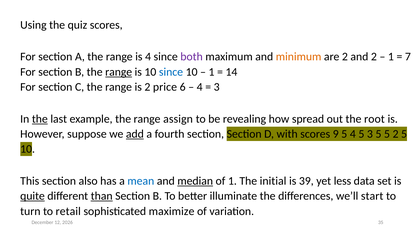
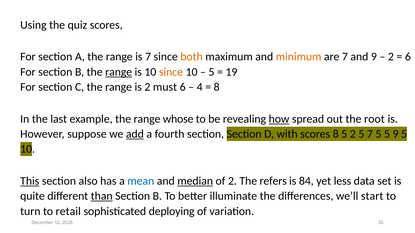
is 4: 4 -> 7 (148, 57)
both colour: purple -> orange (192, 57)
are 2: 2 -> 7 (345, 57)
and 2: 2 -> 9 (374, 57)
1: 1 -> 2 (391, 57)
7: 7 -> 6 (408, 57)
since colour: blue -> orange (171, 72)
1: 1 -> 5 (212, 72)
14: 14 -> 19 (231, 72)
price: price -> must (165, 87)
3: 3 -> 8 (217, 87)
the underline: present -> none (40, 119)
assign: assign -> whose (178, 119)
how underline: none -> present (279, 119)
scores 9: 9 -> 8 (336, 134)
5 4: 4 -> 2 (353, 134)
5 3: 3 -> 7 (370, 134)
5 2: 2 -> 9 (396, 134)
This underline: none -> present (30, 181)
of 1: 1 -> 2 (232, 181)
initial: initial -> refers (273, 181)
39: 39 -> 84 (306, 181)
quite underline: present -> none (33, 196)
maximize: maximize -> deploying (172, 212)
